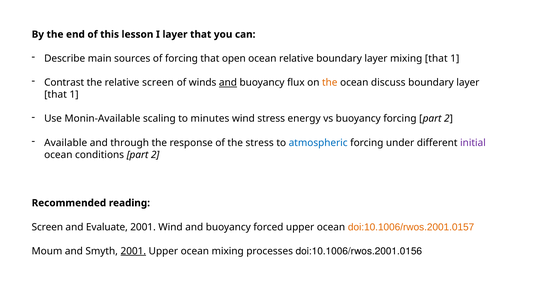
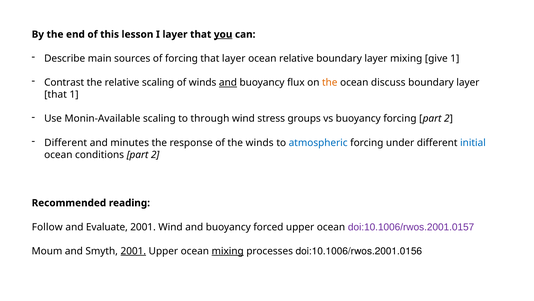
you underline: none -> present (223, 34)
that open: open -> layer (234, 58)
mixing that: that -> give (436, 58)
relative screen: screen -> scaling (158, 82)
minutes: minutes -> through (210, 118)
energy: energy -> groups (304, 118)
Available: Available -> Different (66, 142)
through: through -> minutes (130, 142)
the stress: stress -> winds (260, 142)
initial colour: purple -> blue (473, 142)
Screen: Screen -> Follow (47, 227)
doi:10.1006/rwos.2001.0157 colour: orange -> purple (411, 227)
mixing underline: none -> present (228, 251)
